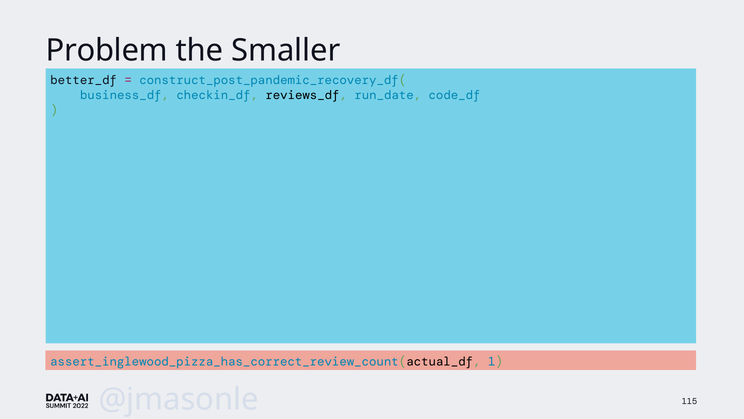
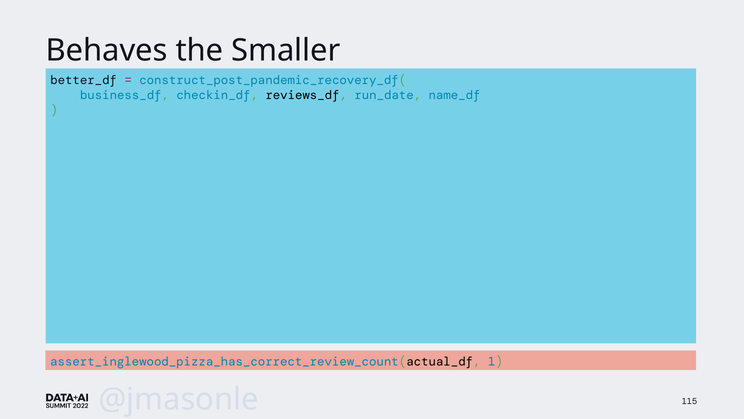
Problem: Problem -> Behaves (107, 50)
code_df: code_df -> name_df (455, 95)
